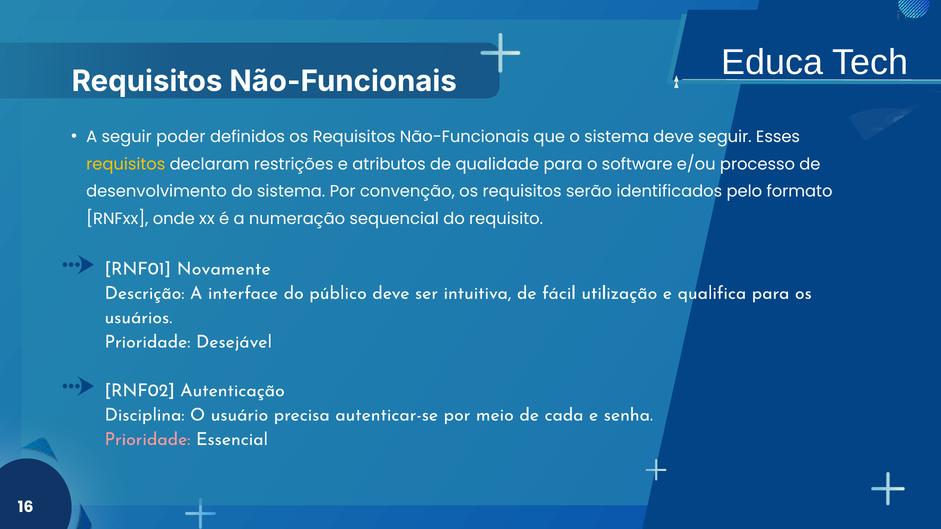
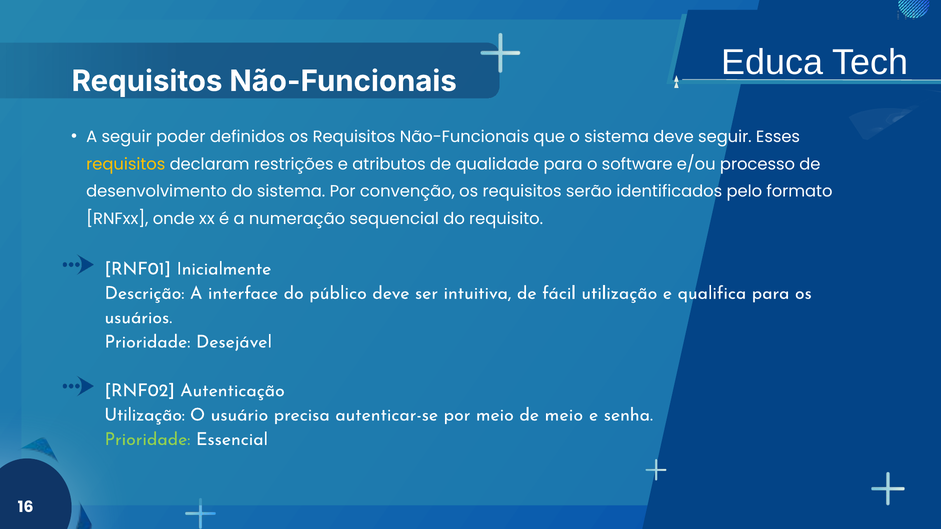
Novamente: Novamente -> Inicialmente (224, 269)
Disciplina: Disciplina -> Utilização (145, 415)
de cada: cada -> meio (564, 415)
Prioridade colour: pink -> light green (147, 439)
